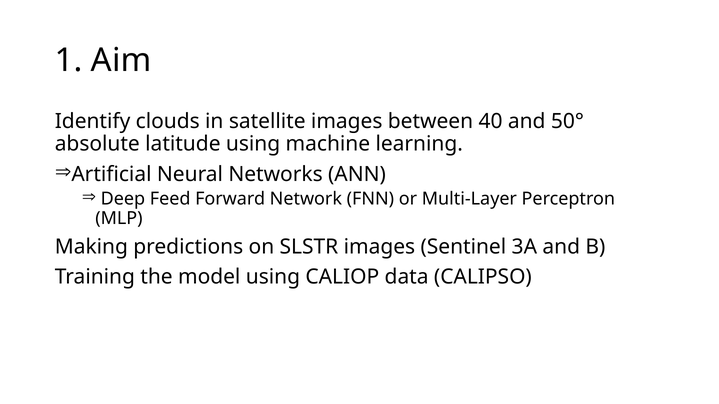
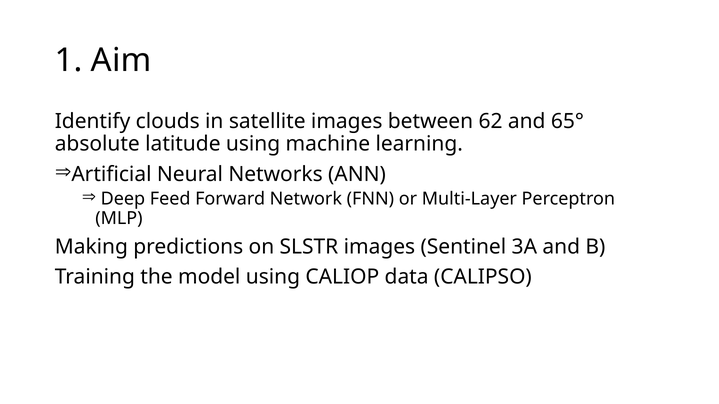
40: 40 -> 62 (491, 122)
50°: 50° -> 65° (567, 122)
